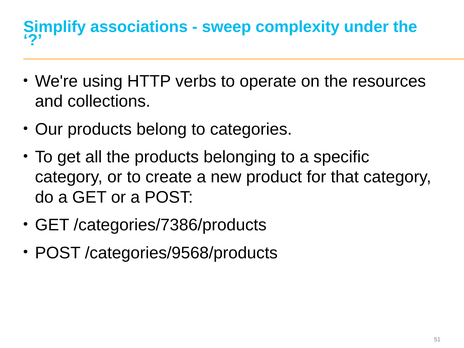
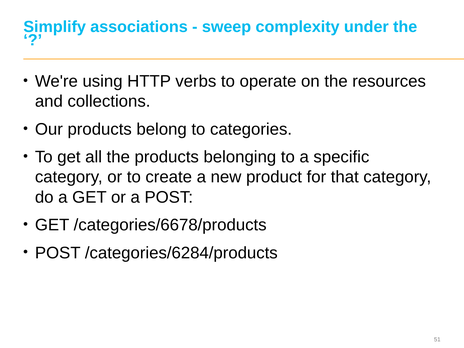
/categories/7386/products: /categories/7386/products -> /categories/6678/products (170, 225)
/categories/9568/products: /categories/9568/products -> /categories/6284/products (181, 253)
